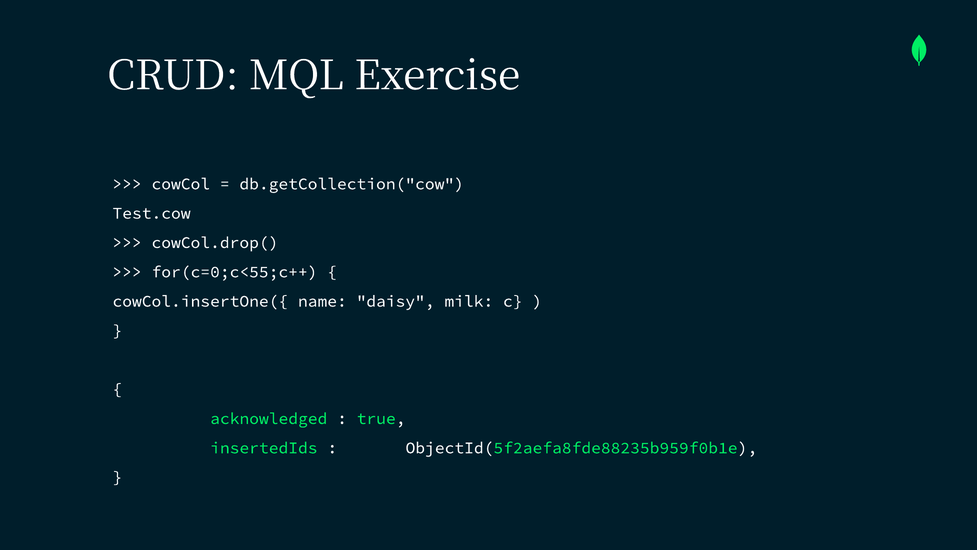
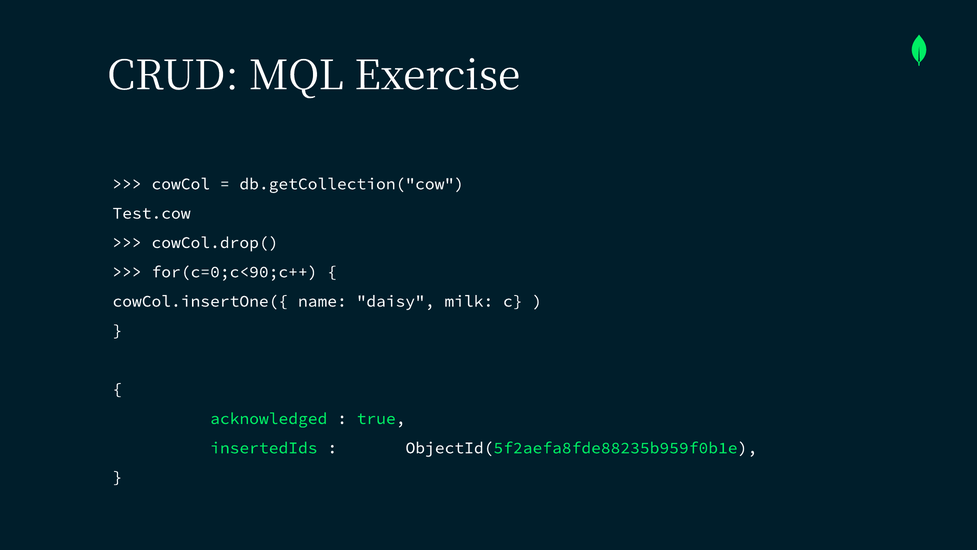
for(c=0;c<55;c++: for(c=0;c<55;c++ -> for(c=0;c<90;c++ (235, 272)
